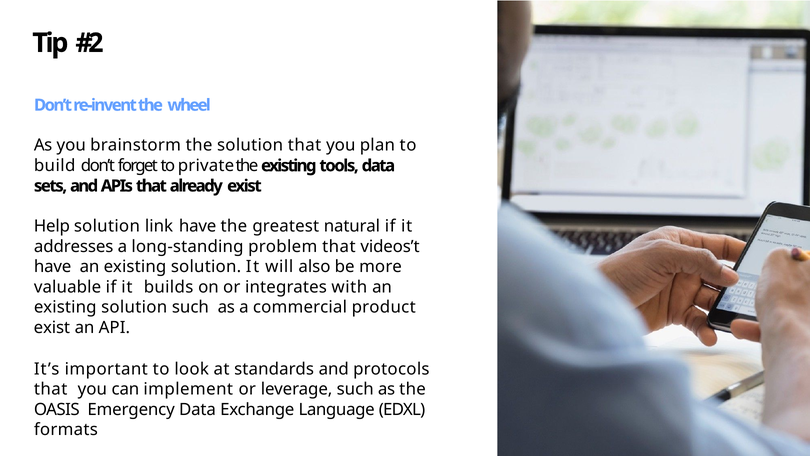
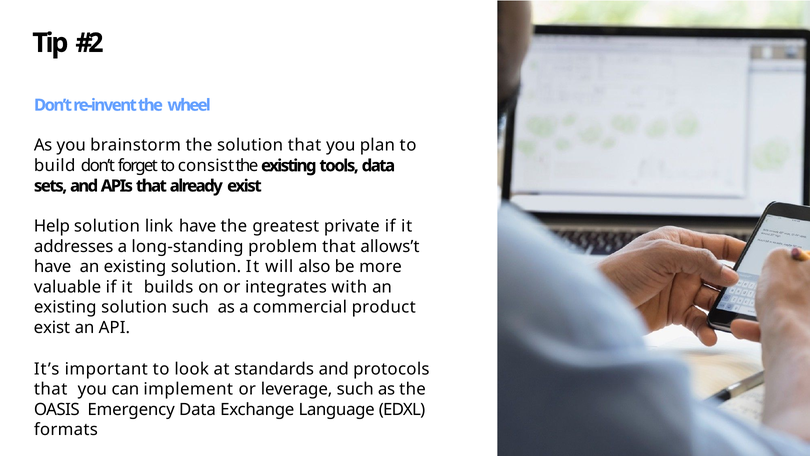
private: private -> consist (206, 166)
natural: natural -> private (352, 226)
videos’t: videos’t -> allows’t (390, 246)
